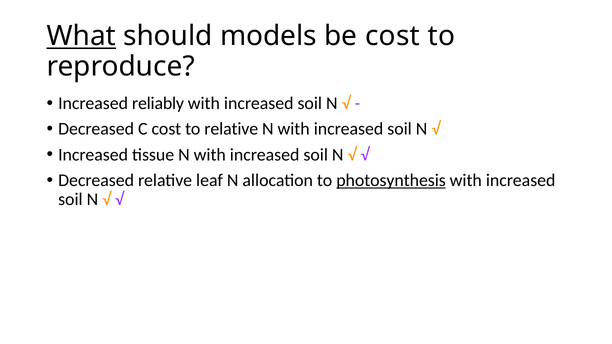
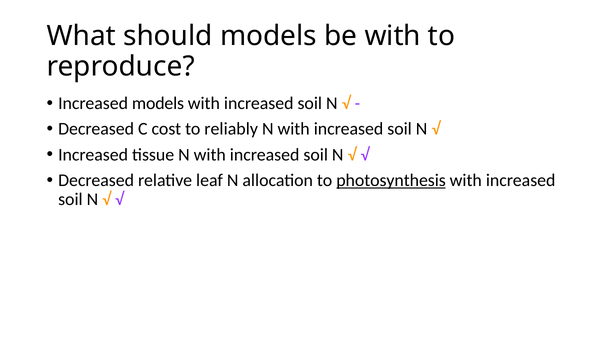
What underline: present -> none (81, 36)
be cost: cost -> with (393, 36)
Increased reliably: reliably -> models (158, 103)
to relative: relative -> reliably (231, 129)
